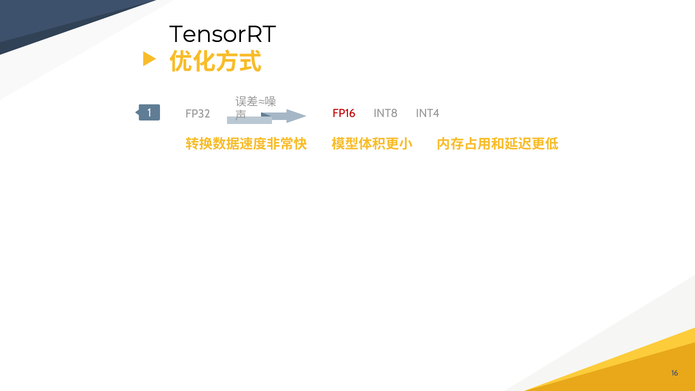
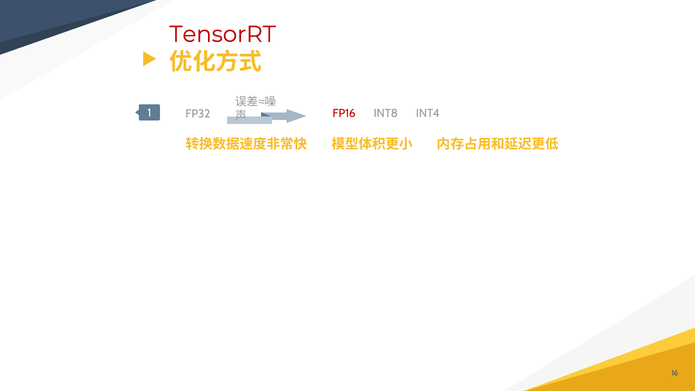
TensorRT colour: black -> red (223, 34)
